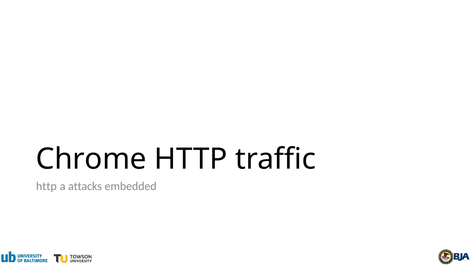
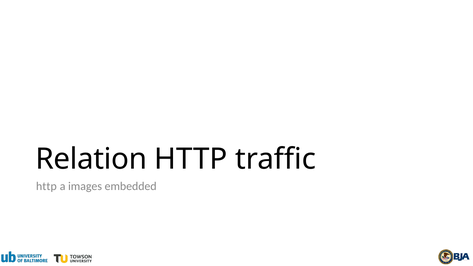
Chrome: Chrome -> Relation (91, 159)
attacks: attacks -> images (85, 186)
